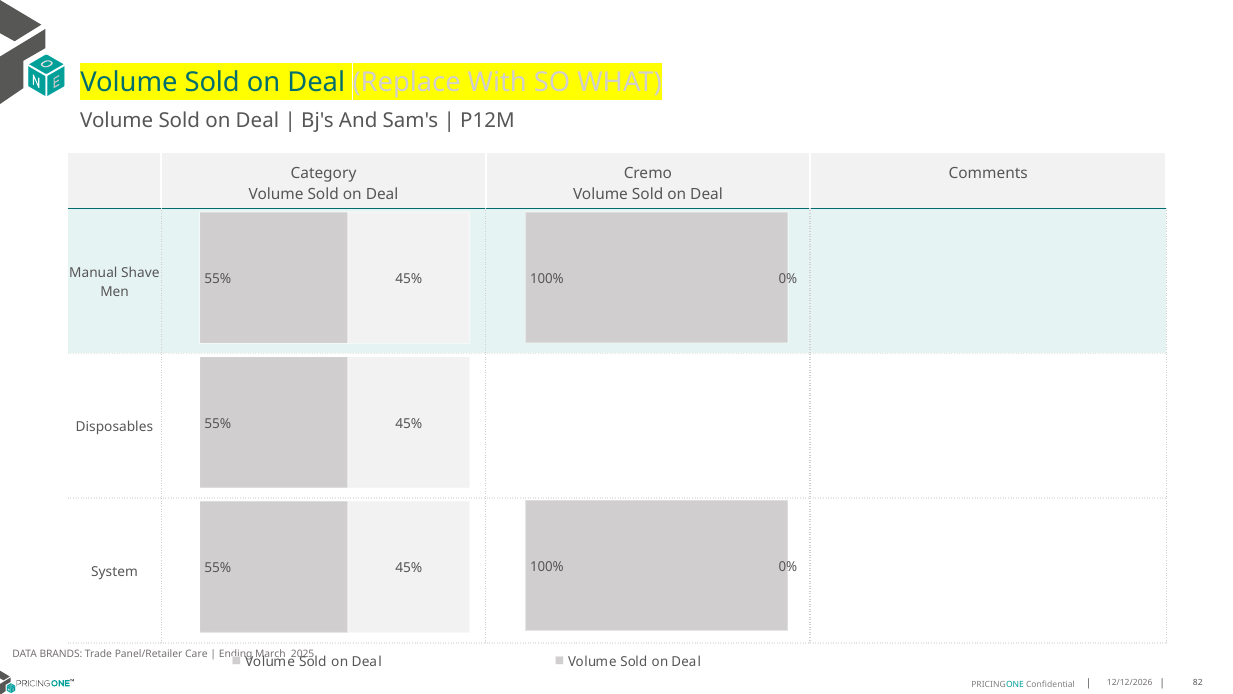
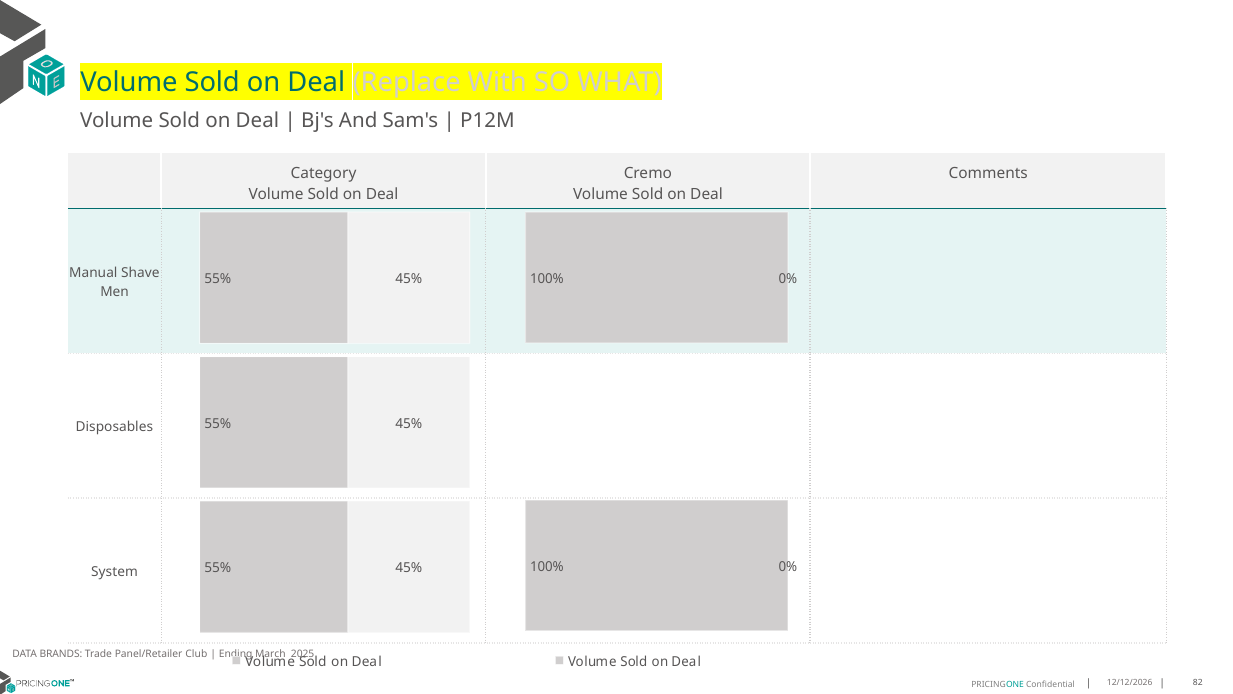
Care: Care -> Club (196, 653)
